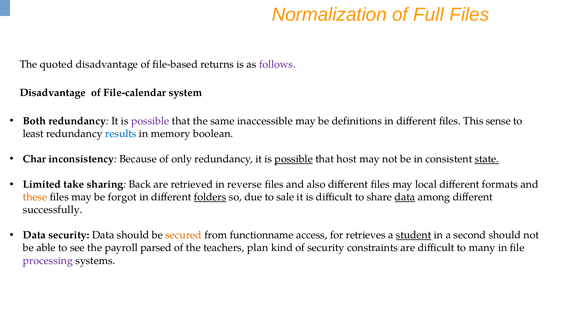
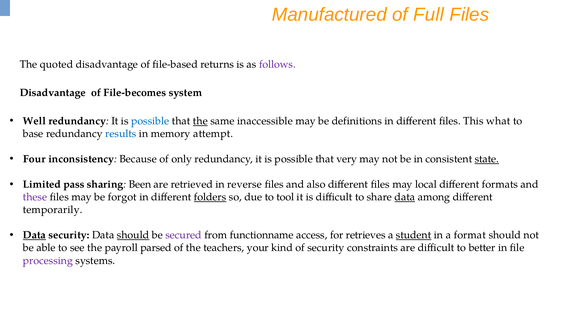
Normalization: Normalization -> Manufactured (329, 15)
File-calendar: File-calendar -> File-becomes (135, 93)
Both: Both -> Well (34, 121)
possible colour: purple -> blue (150, 121)
the underline: none -> present (200, 121)
sense: sense -> what (498, 121)
least: least -> base (33, 134)
boolean: boolean -> attempt (213, 134)
Char: Char -> Four (34, 159)
possible underline: present -> none (294, 159)
host: host -> very (347, 159)
take: take -> pass (74, 185)
Back: Back -> Been (140, 185)
these colour: orange -> purple (35, 197)
sale: sale -> tool (285, 197)
successfully: successfully -> temporarily (53, 210)
Data underline: none -> present (34, 235)
should underline: none -> present (133, 235)
secured colour: orange -> purple (184, 235)
second: second -> format (470, 235)
plan: plan -> your (258, 248)
many: many -> better (482, 248)
